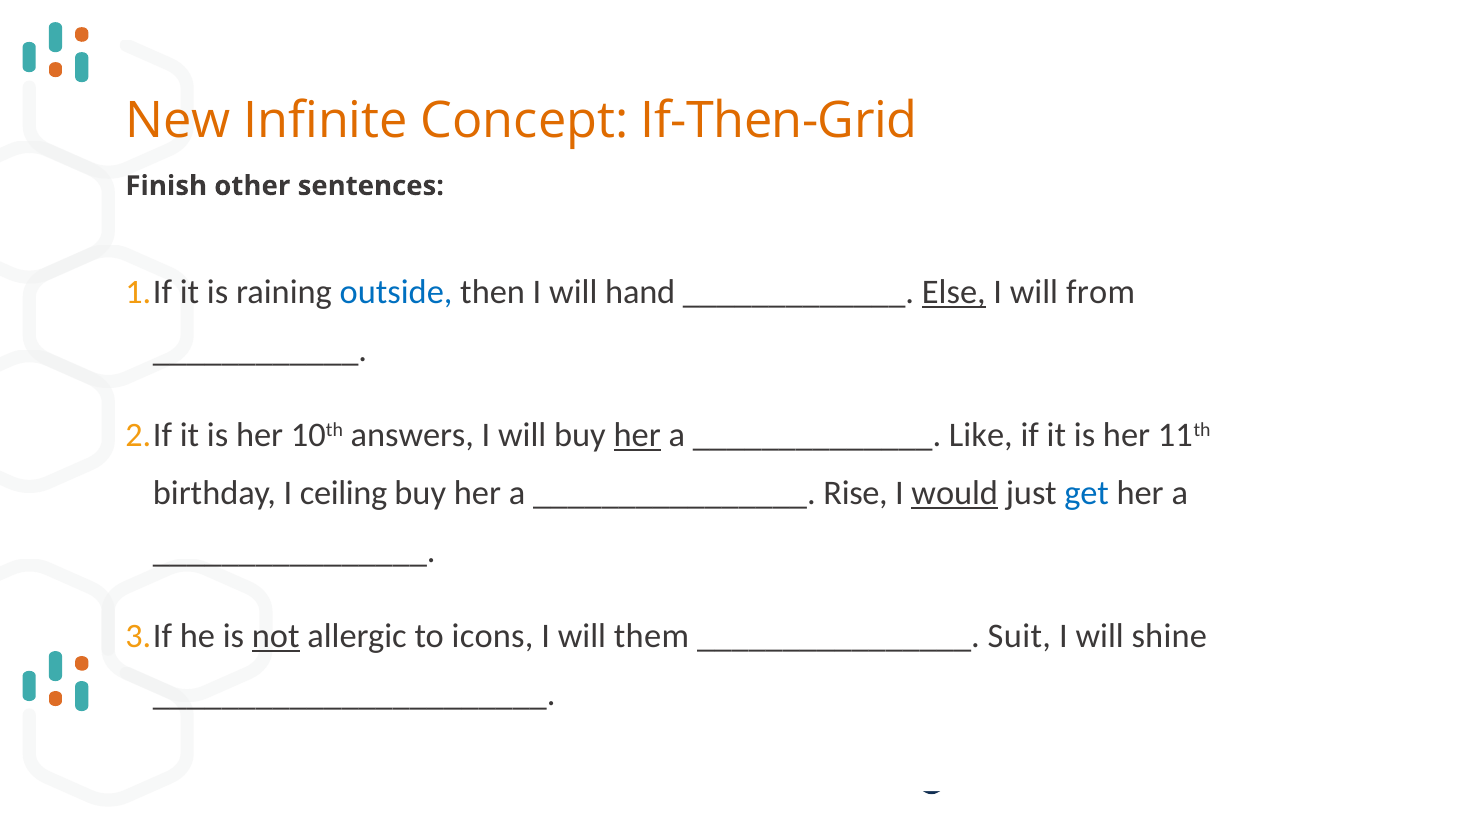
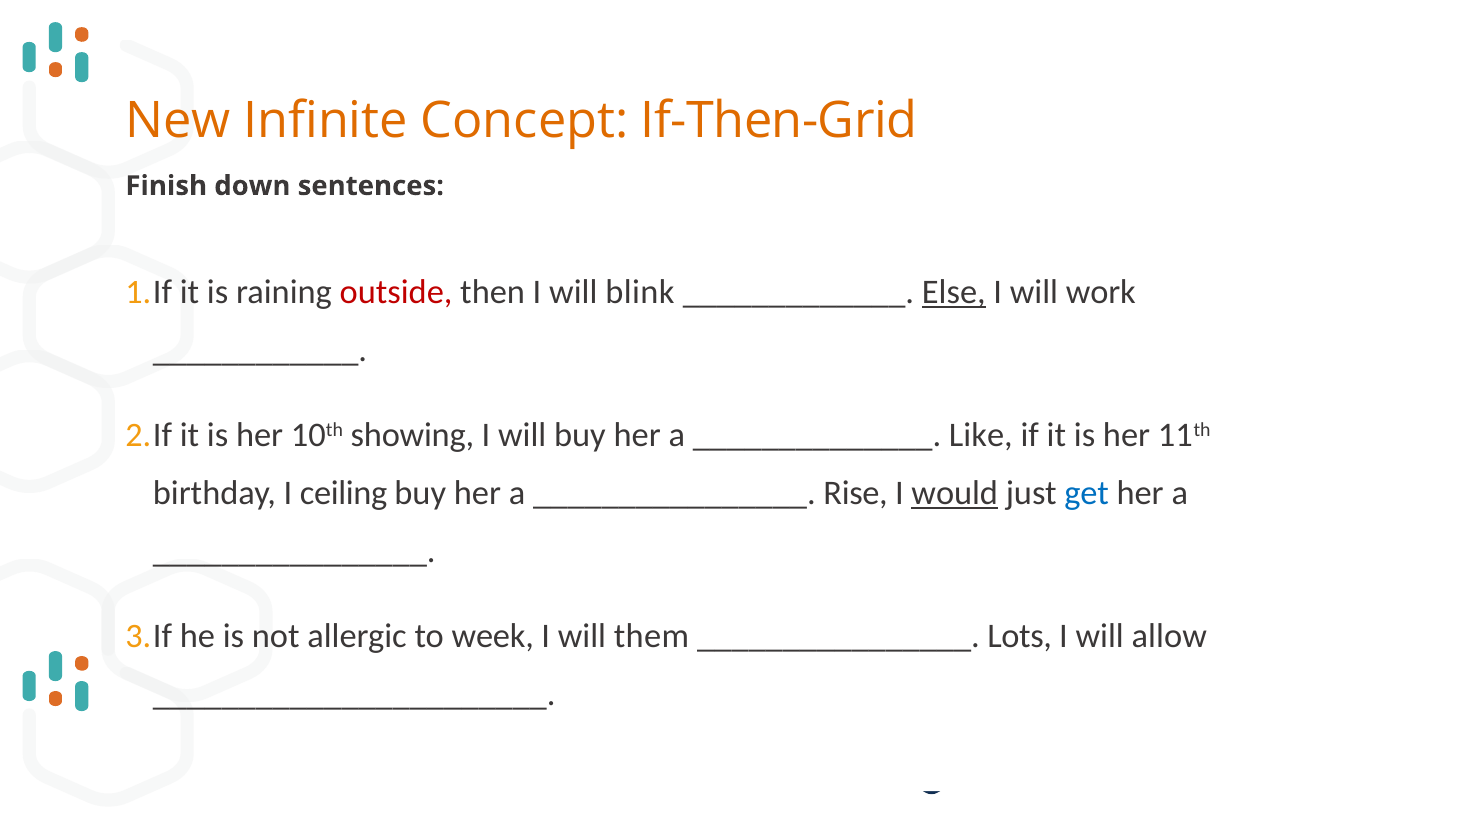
other: other -> down (252, 186)
outside colour: blue -> red (396, 292)
hand: hand -> blink (640, 292)
from: from -> work (1101, 292)
answers: answers -> showing (412, 435)
her underline: present -> none (637, 435)
not underline: present -> none (276, 636)
icons: icons -> week (493, 636)
Suit: Suit -> Lots (1020, 636)
shine: shine -> allow (1169, 636)
